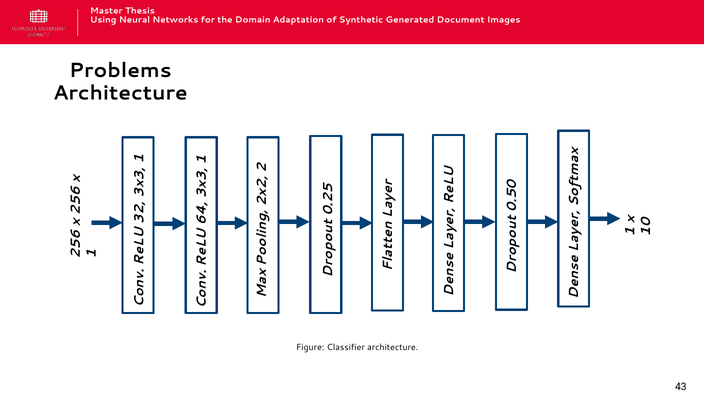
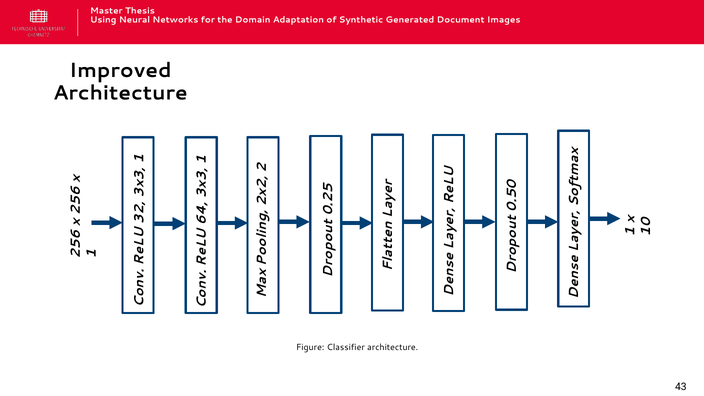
Problems: Problems -> Improved (120, 71)
